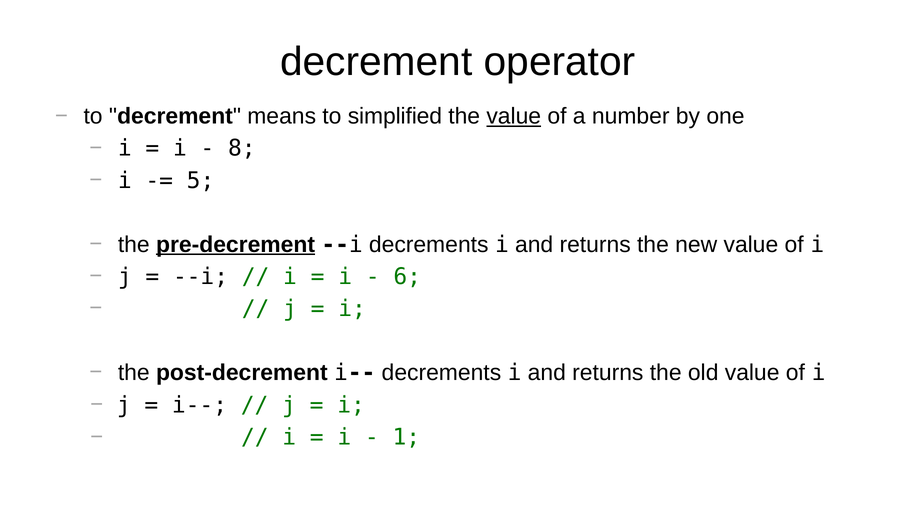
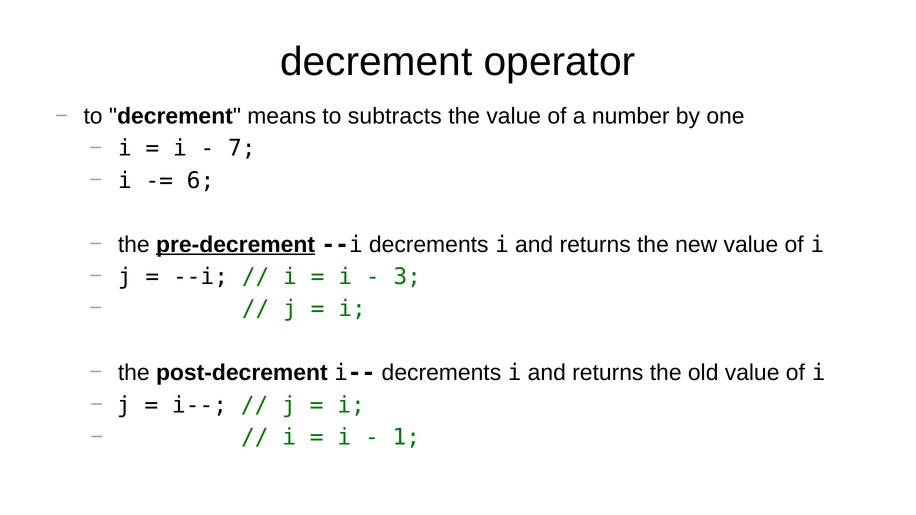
simplified: simplified -> subtracts (395, 116)
value underline: present -> none (514, 116)
8: 8 -> 7 (242, 148)
5: 5 -> 6 (201, 181)
6: 6 -> 3 (407, 277)
